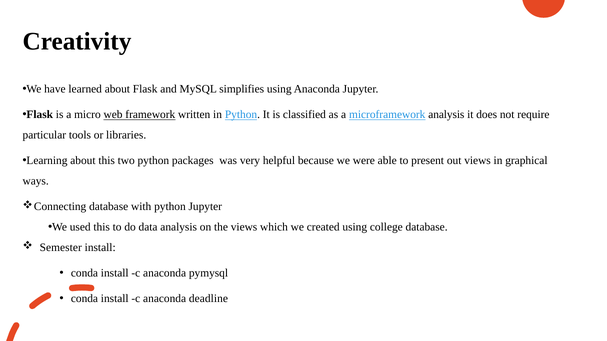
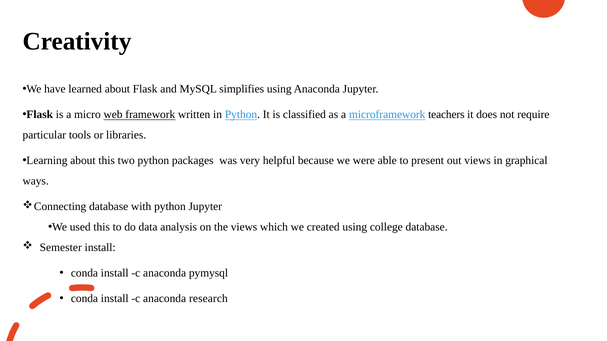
microframework analysis: analysis -> teachers (446, 115)
deadline: deadline -> research (208, 299)
